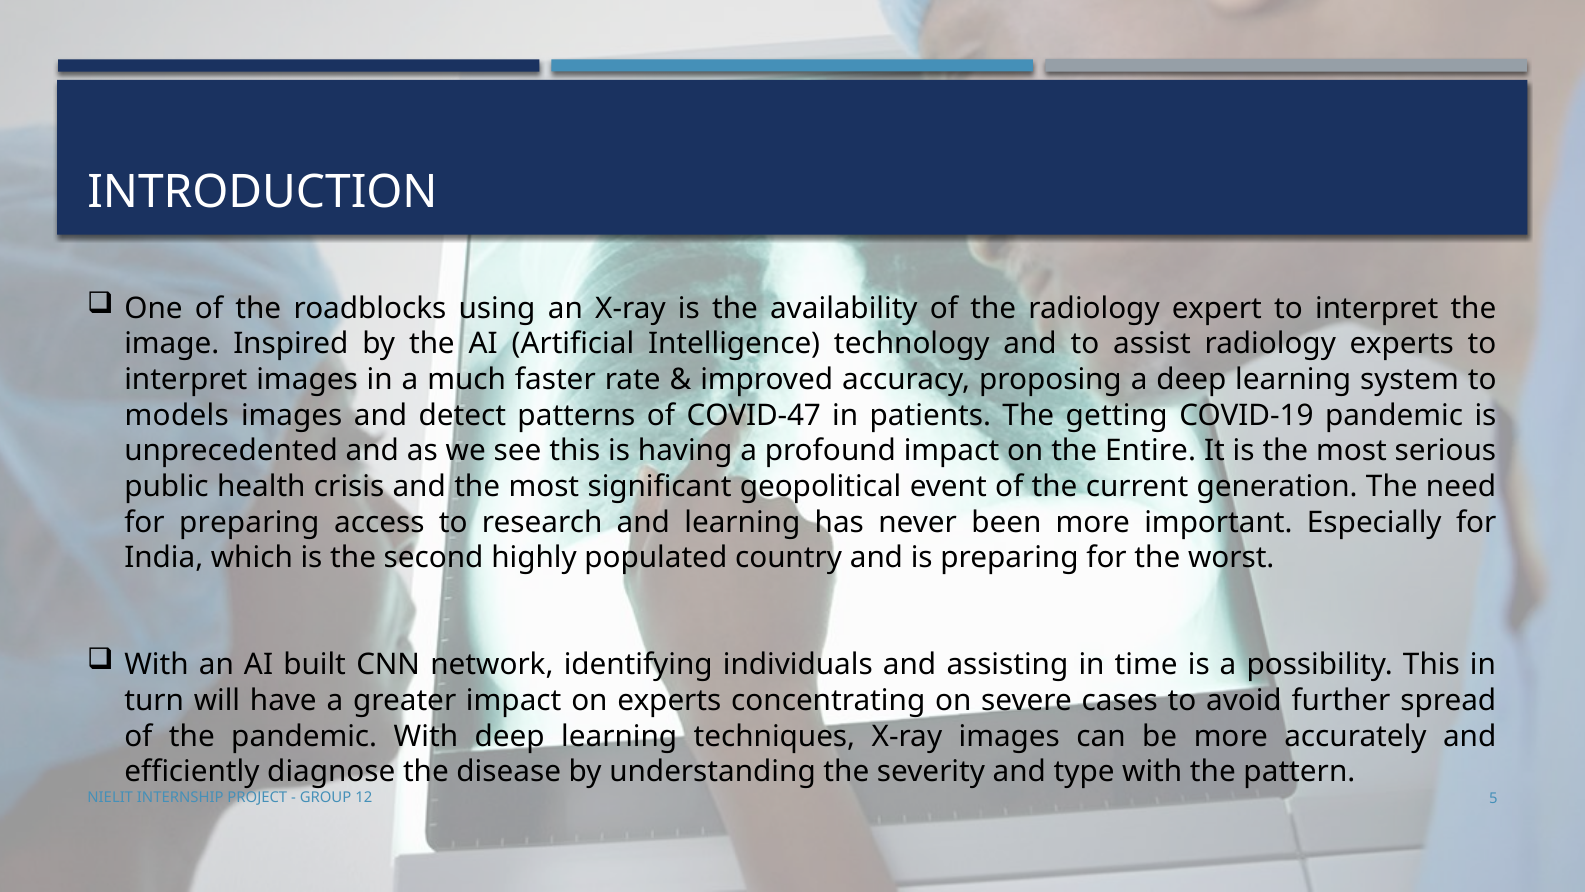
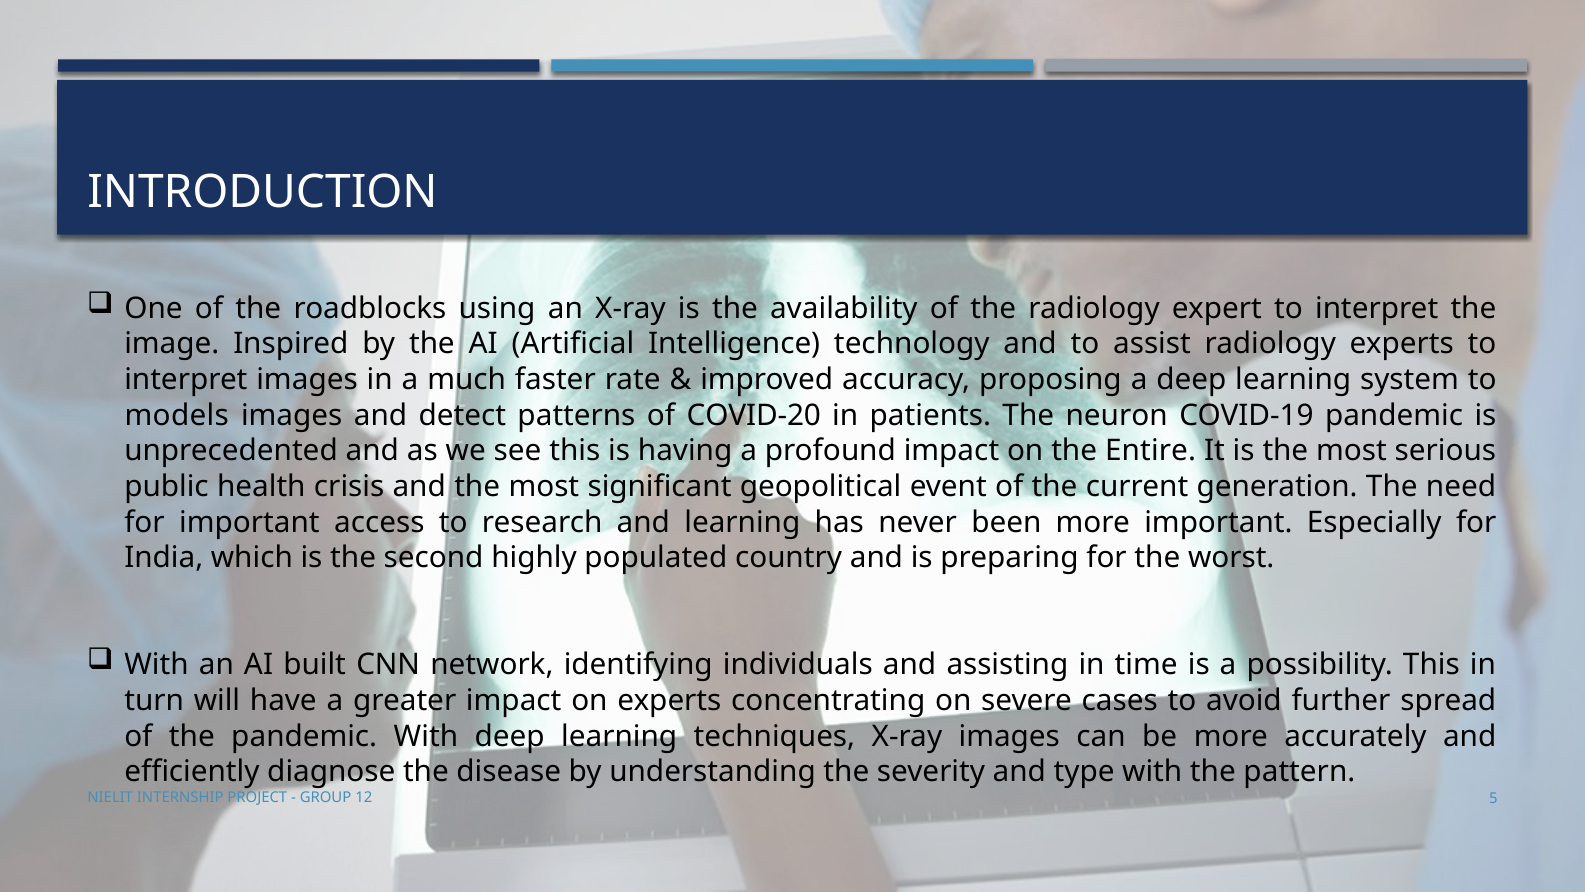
COVID-47: COVID-47 -> COVID-20 (754, 415)
getting: getting -> neuron (1117, 415)
for preparing: preparing -> important (249, 522)
